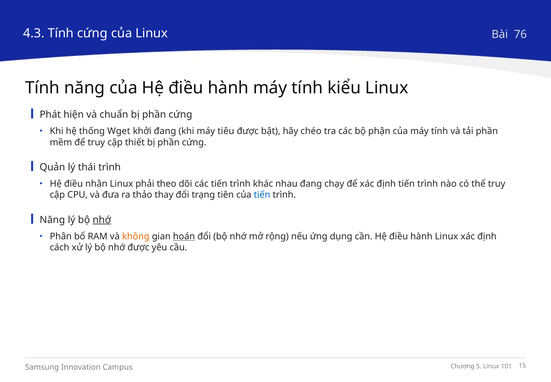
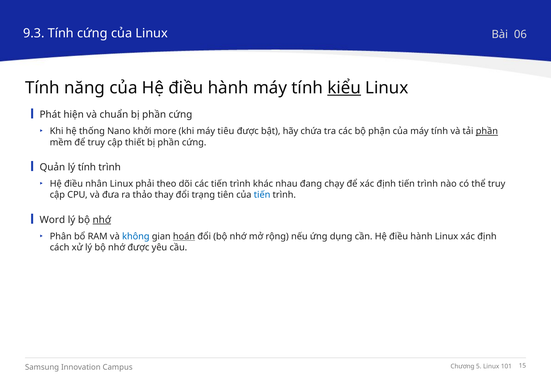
4.3: 4.3 -> 9.3 (34, 33)
76: 76 -> 06 (520, 34)
kiểu underline: none -> present (344, 88)
Wget: Wget -> Nano (119, 131)
khởi đang: đang -> more (165, 131)
chéo: chéo -> chứa (311, 131)
phần underline: none -> present (487, 131)
lý thái: thái -> tính (87, 167)
Năng: Năng -> Word (52, 220)
không colour: orange -> blue (136, 236)
